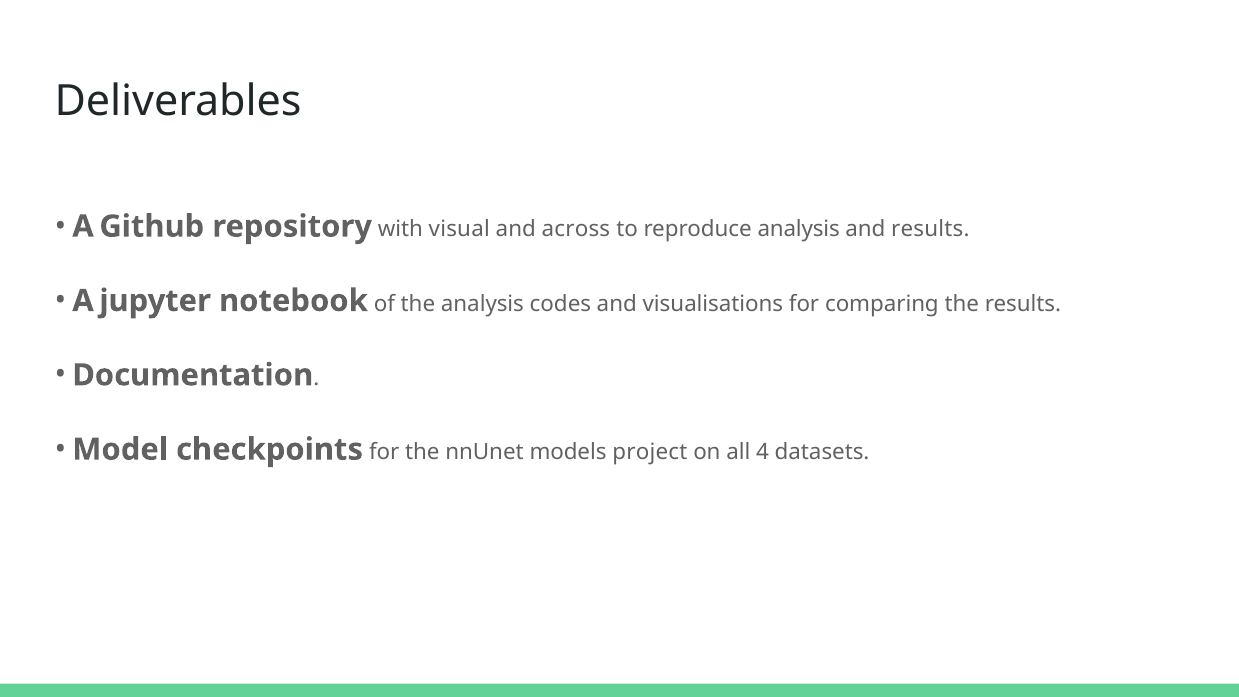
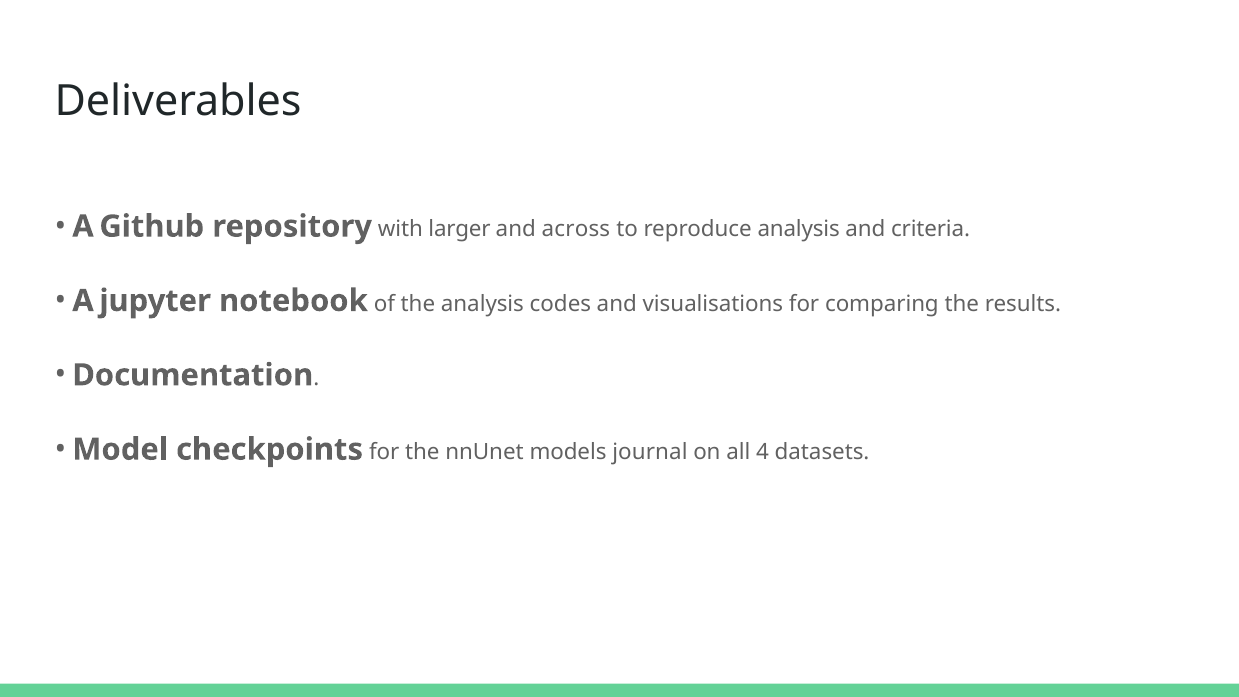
visual: visual -> larger (460, 229)
and results: results -> criteria (931, 229)
project: project -> journal (650, 452)
